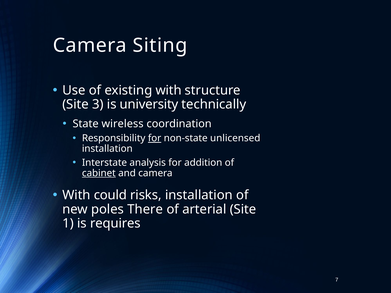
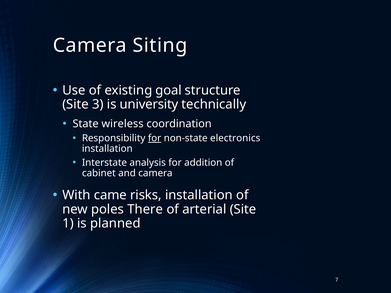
existing with: with -> goal (169, 90)
unlicensed: unlicensed -> electronics (235, 138)
cabinet underline: present -> none (99, 173)
could: could -> came (110, 195)
requires: requires -> planned (115, 223)
